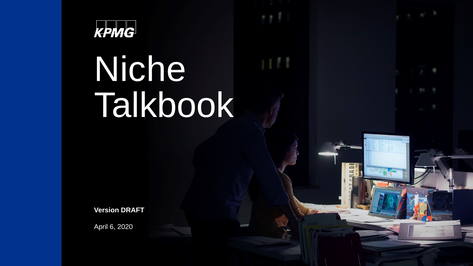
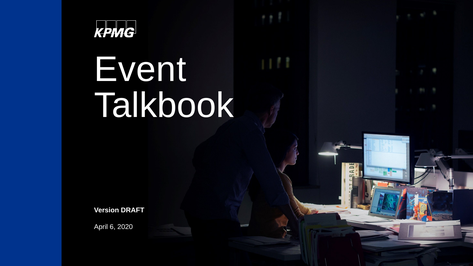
Niche: Niche -> Event (140, 69)
